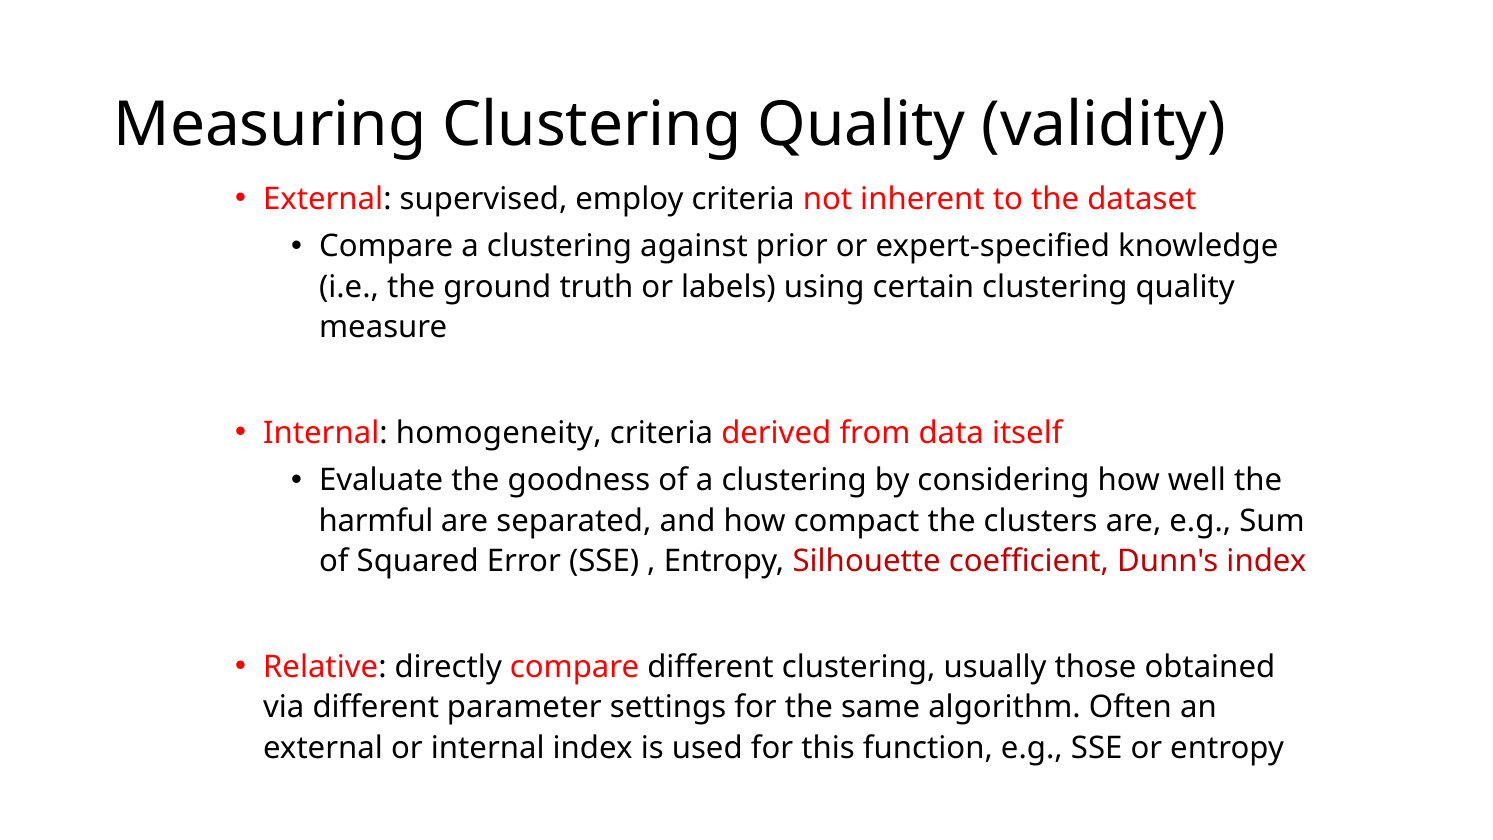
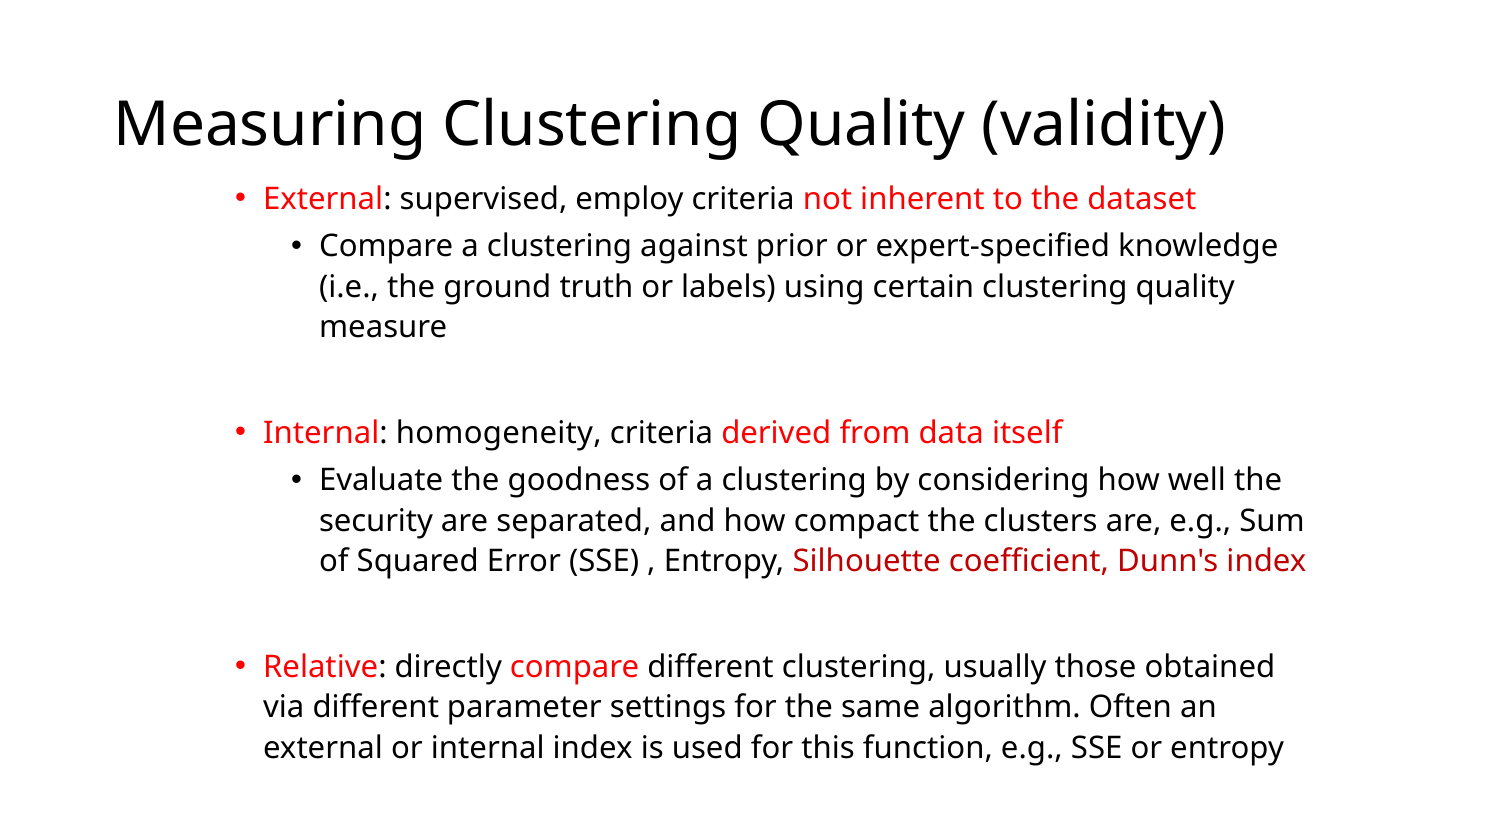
harmful: harmful -> security (376, 521)
